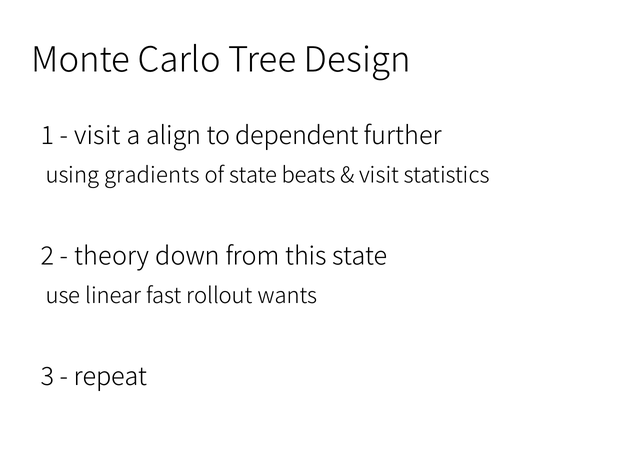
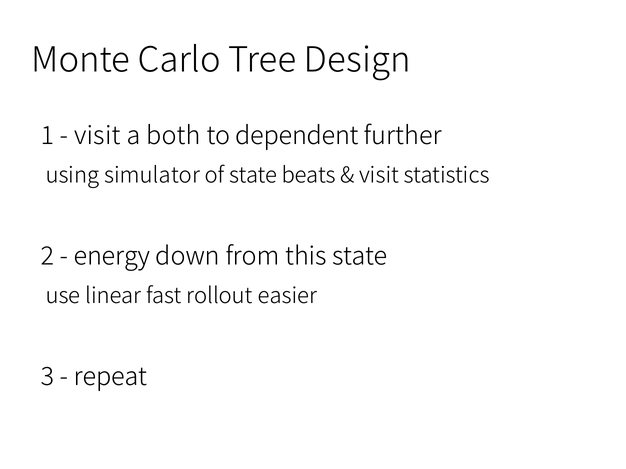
align: align -> both (174, 136)
gradients: gradients -> simulator (152, 176)
theory: theory -> energy (112, 257)
wants: wants -> easier (287, 296)
